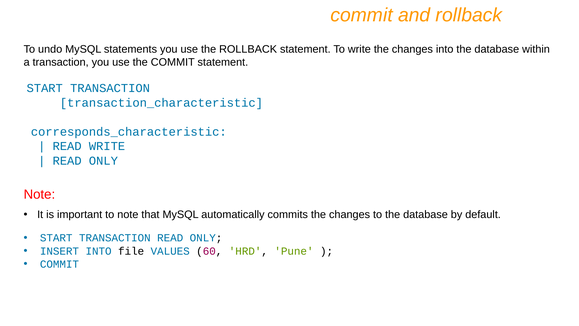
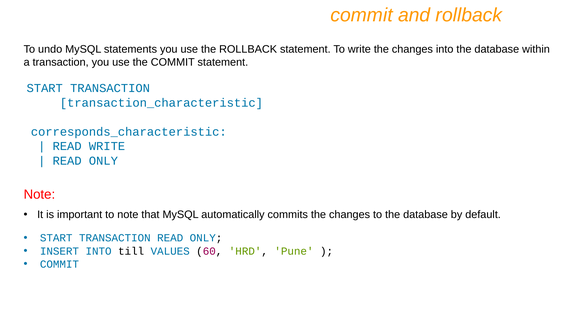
file: file -> till (131, 251)
